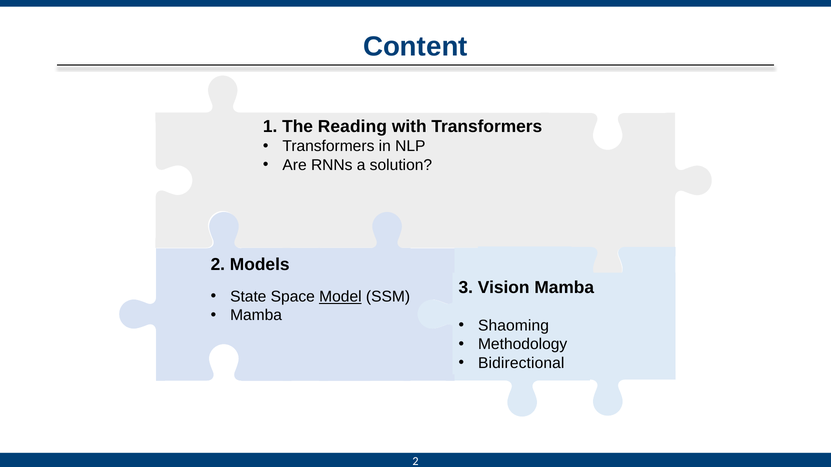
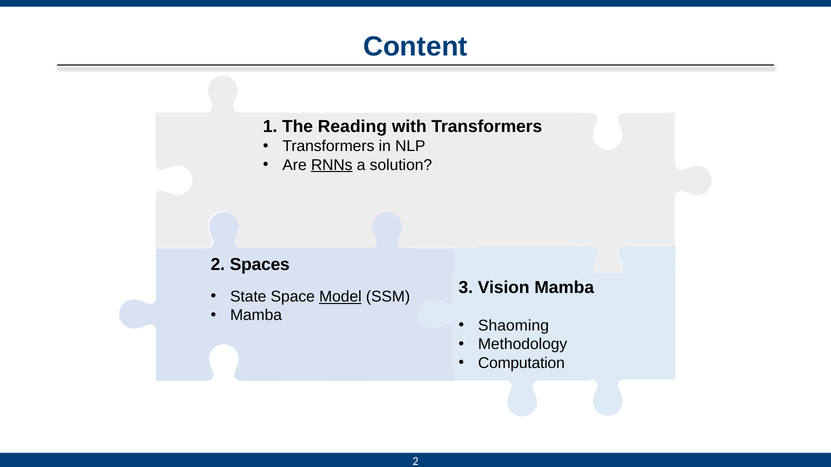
RNNs underline: none -> present (332, 165)
Models: Models -> Spaces (260, 265)
Bidirectional: Bidirectional -> Computation (521, 363)
